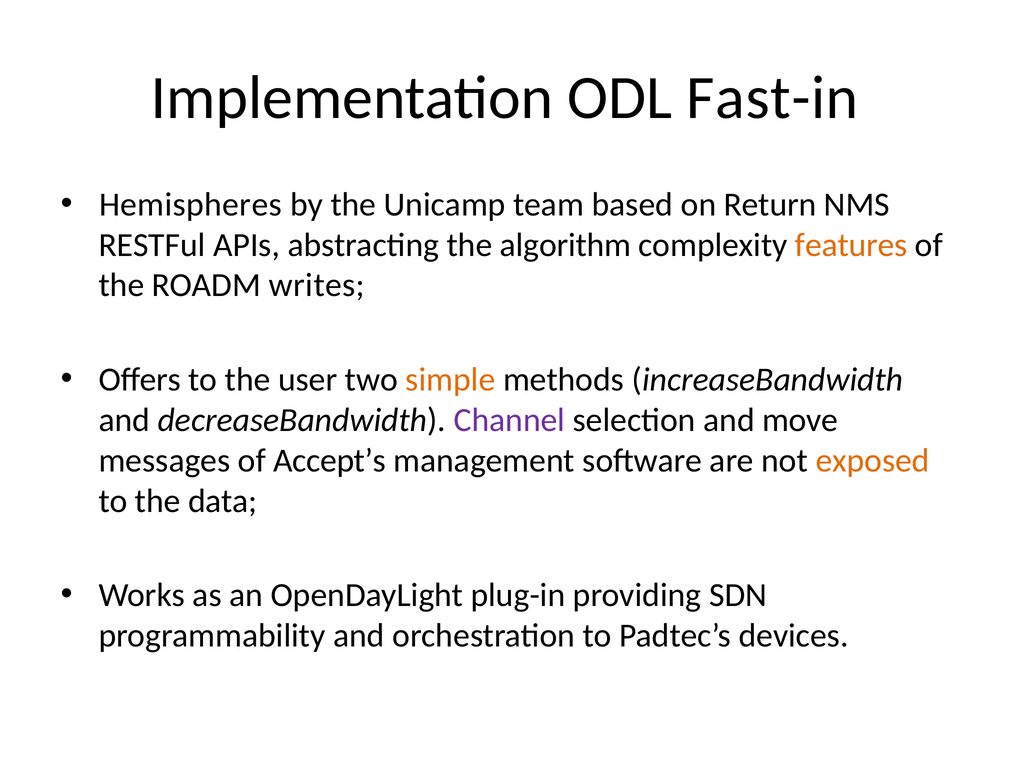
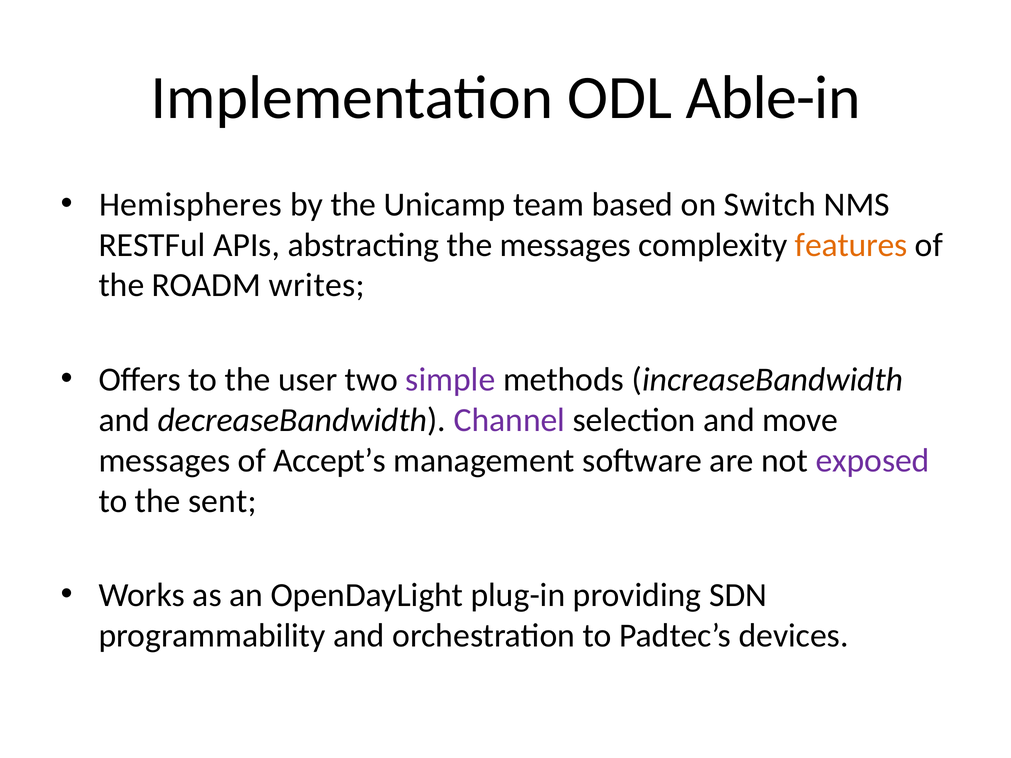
Fast-in: Fast-in -> Able-in (773, 98)
Return: Return -> Switch (770, 205)
the algorithm: algorithm -> messages (565, 245)
simple colour: orange -> purple (450, 380)
exposed colour: orange -> purple (873, 461)
data: data -> sent (222, 501)
